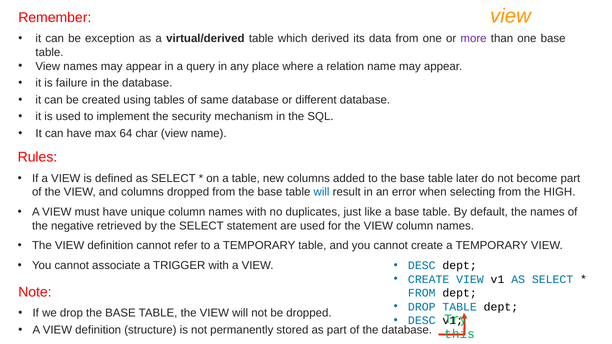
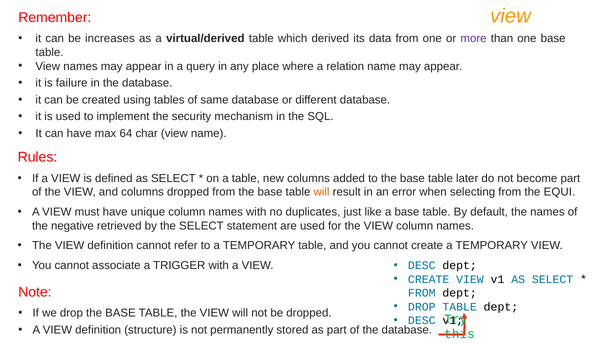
exception: exception -> increases (110, 39)
will colour: blue -> orange (322, 192)
HIGH: HIGH -> EQUI (559, 192)
